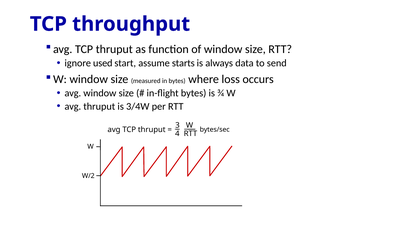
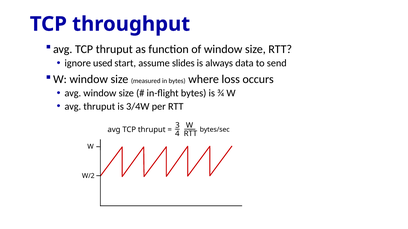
starts: starts -> slides (183, 63)
